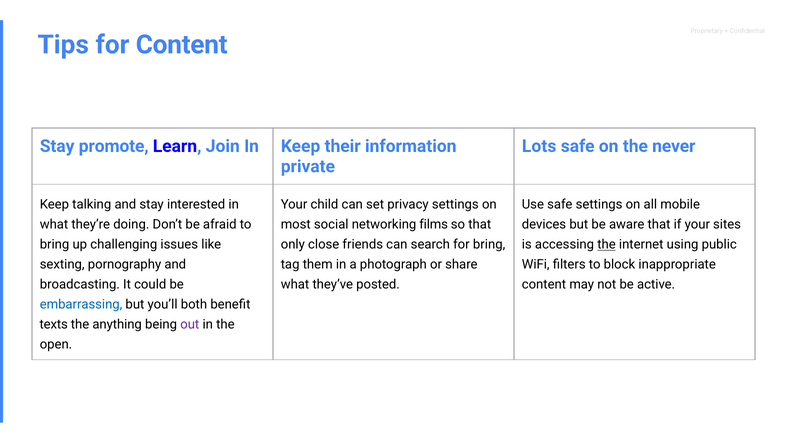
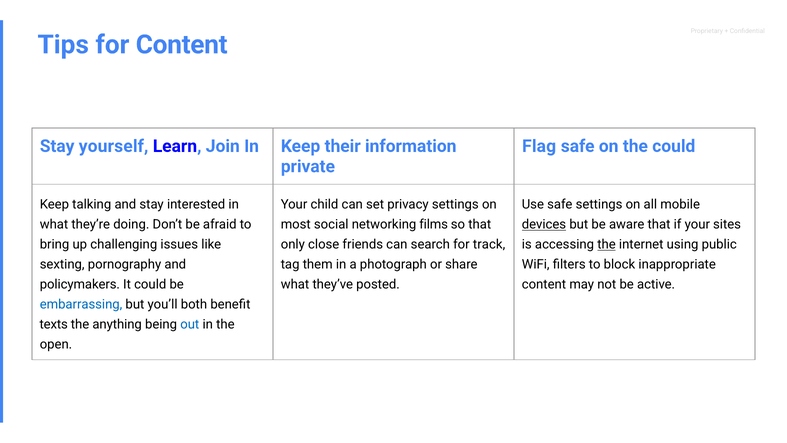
promote: promote -> yourself (114, 146)
Lots: Lots -> Flag (539, 146)
the never: never -> could (674, 146)
devices underline: none -> present (544, 224)
for bring: bring -> track (489, 244)
broadcasting: broadcasting -> policymakers (80, 284)
out colour: purple -> blue (190, 324)
